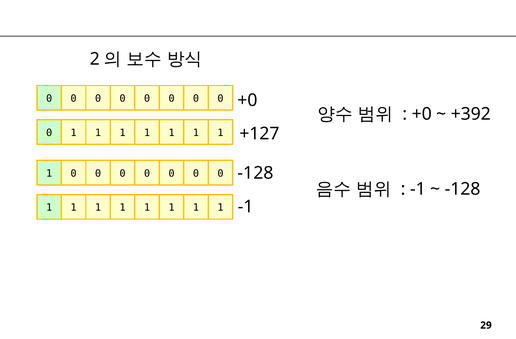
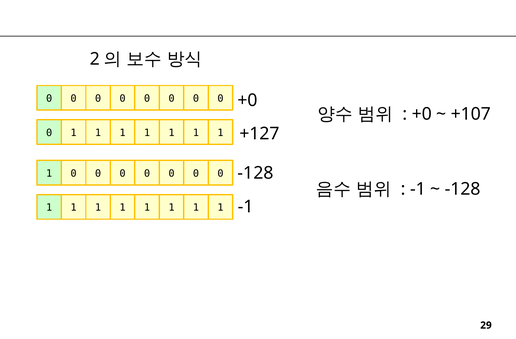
+392: +392 -> +107 (471, 114)
